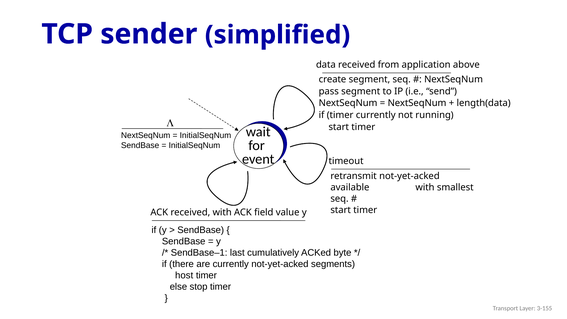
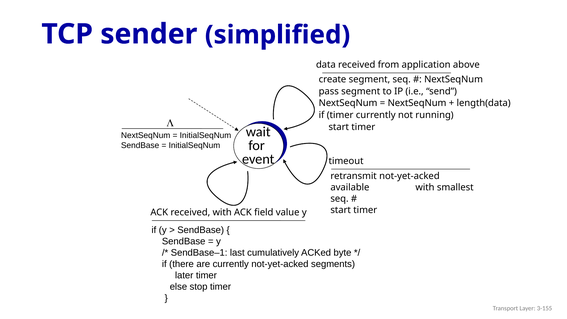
host: host -> later (184, 275)
